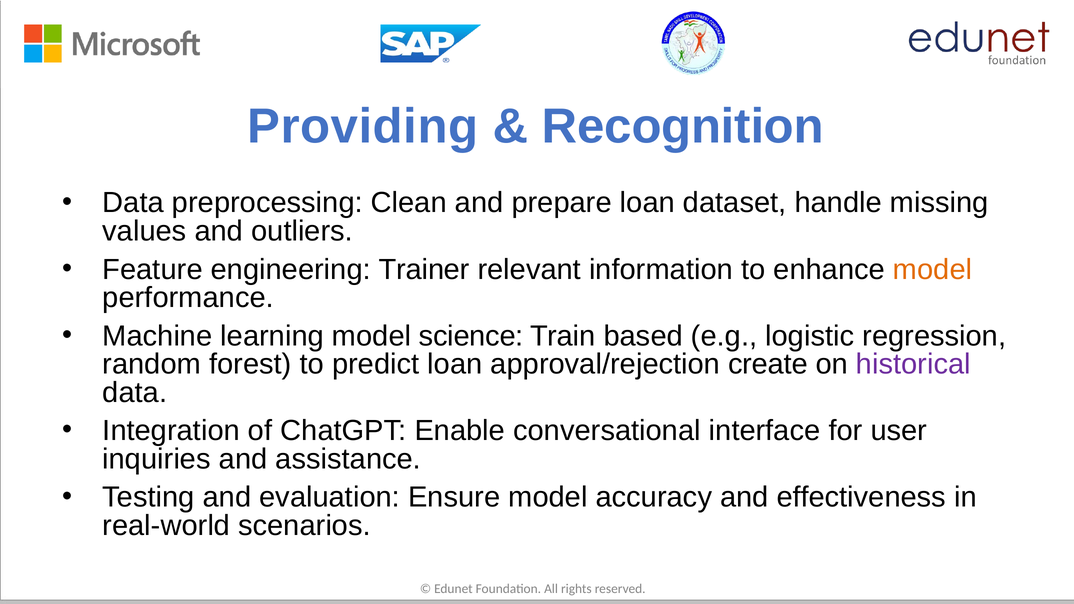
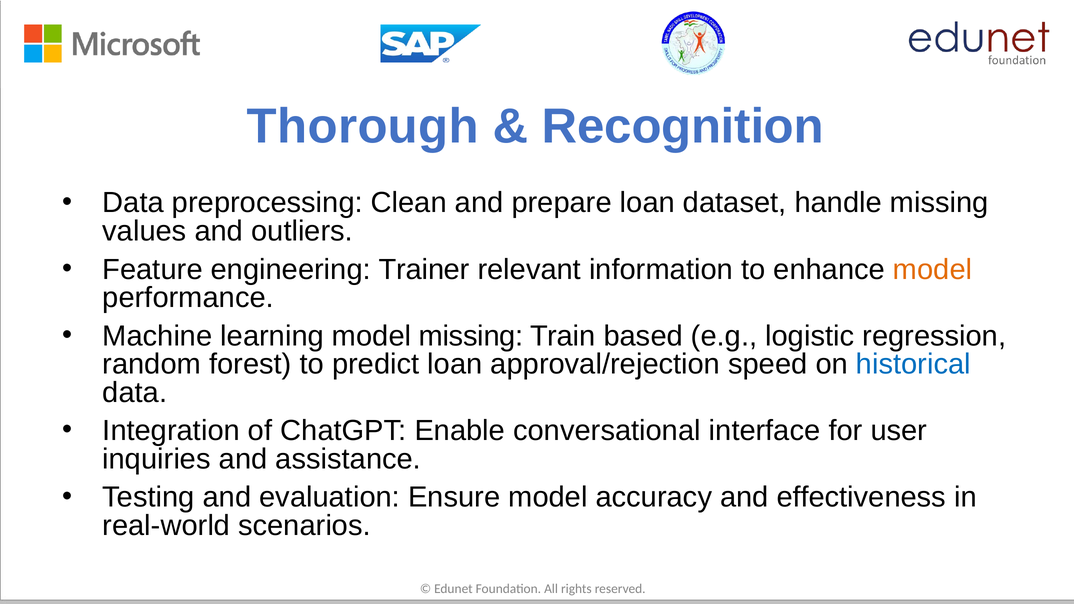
Providing: Providing -> Thorough (363, 126)
model science: science -> missing (471, 336)
create: create -> speed (768, 364)
historical colour: purple -> blue (913, 364)
